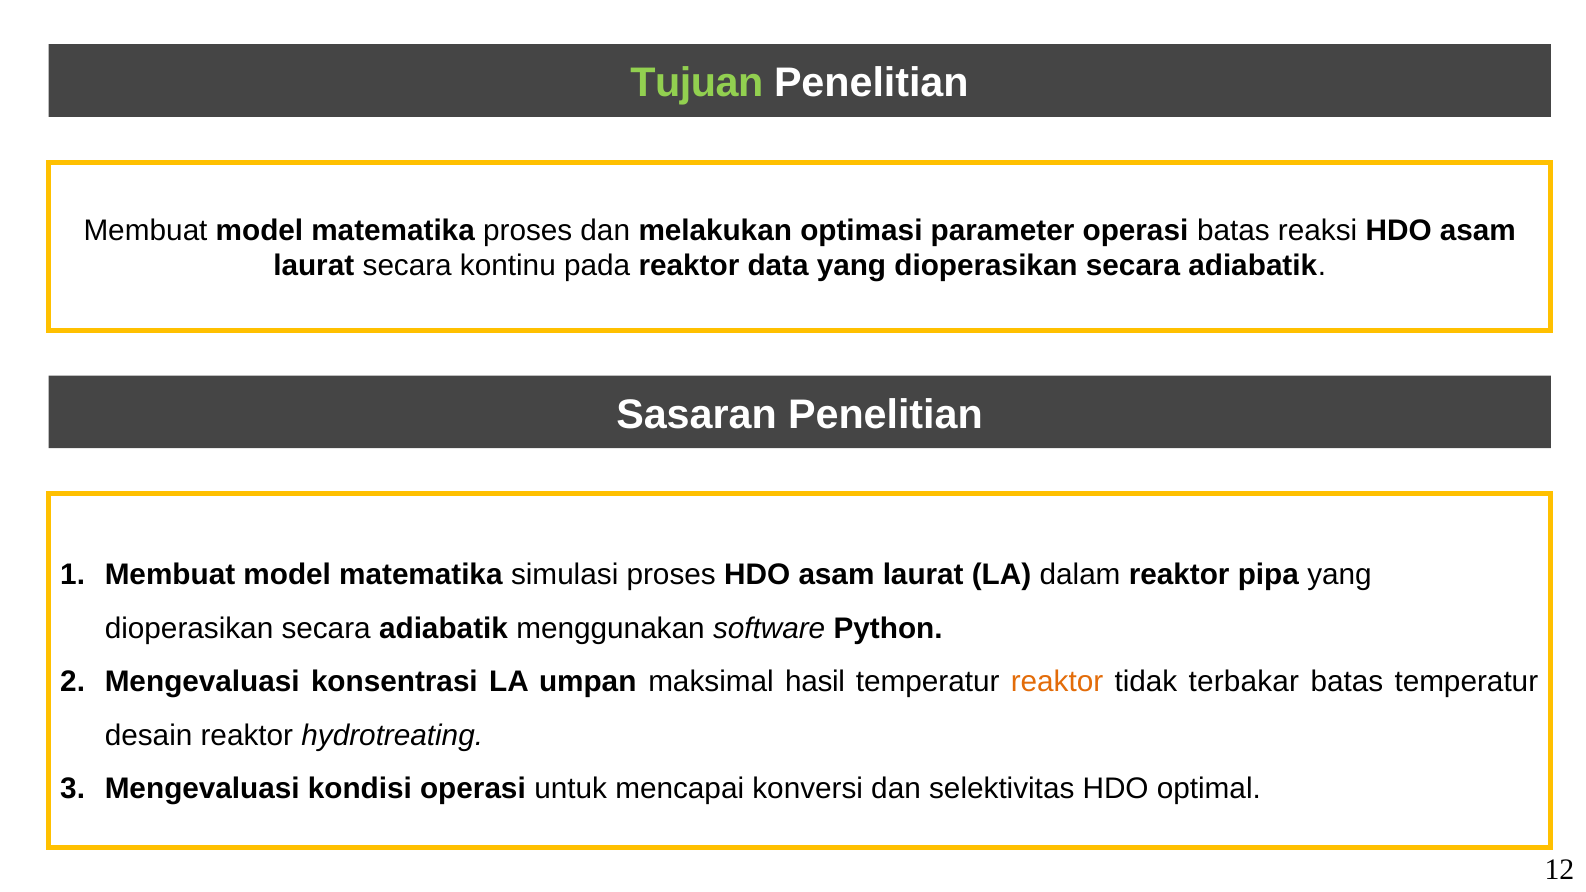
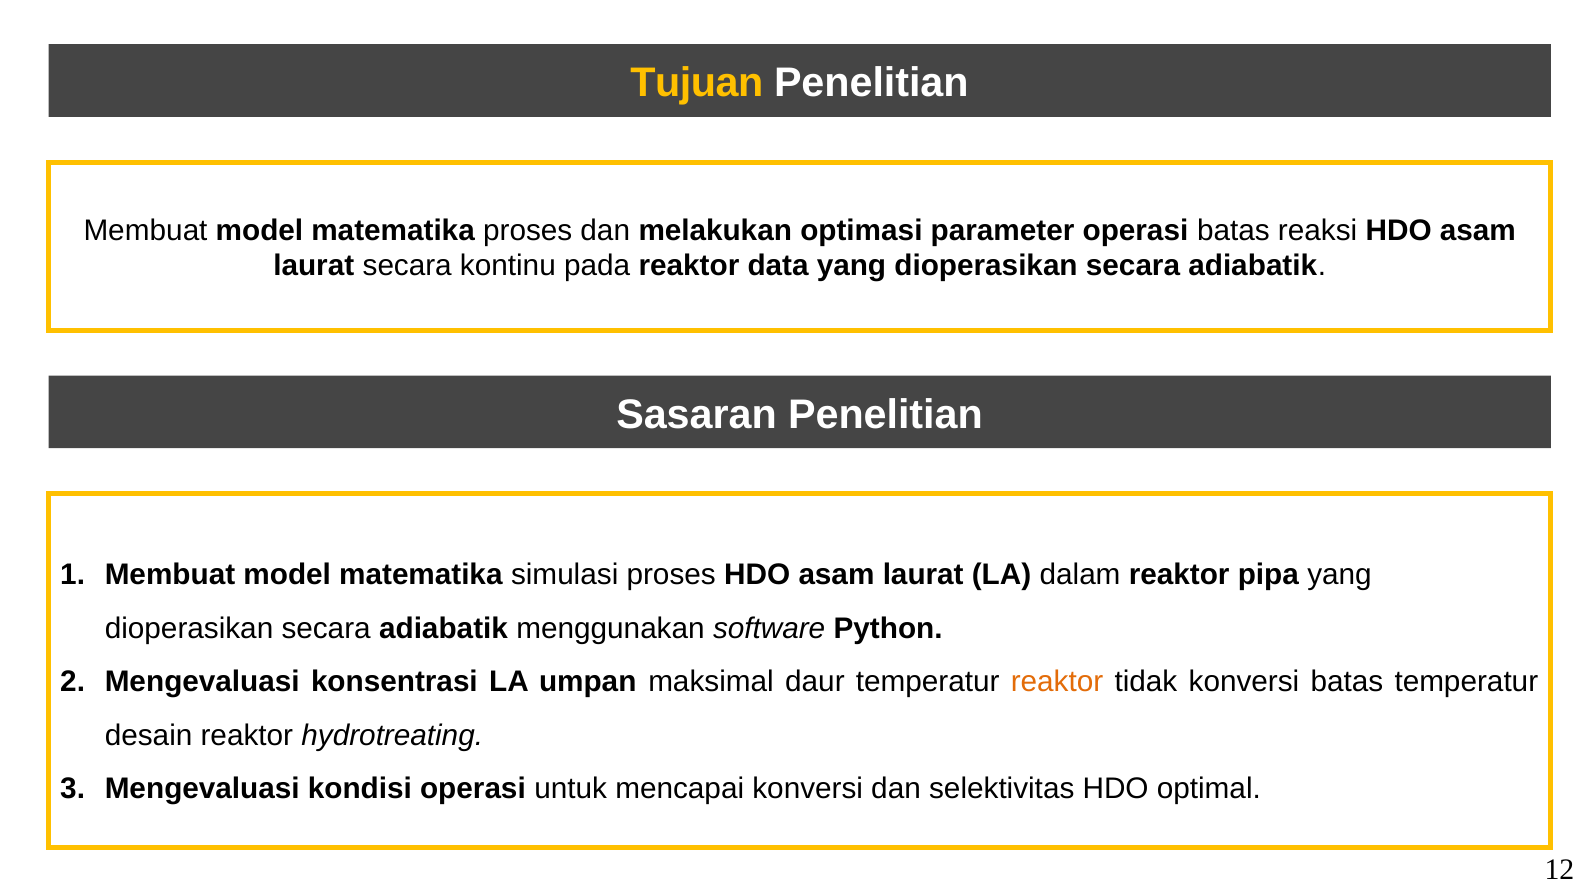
Tujuan colour: light green -> yellow (697, 83)
hasil: hasil -> daur (815, 682)
tidak terbakar: terbakar -> konversi (1244, 682)
